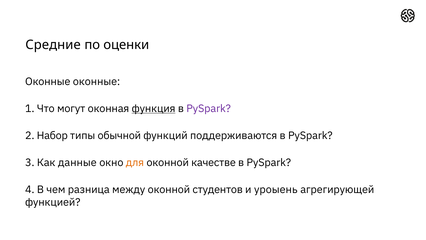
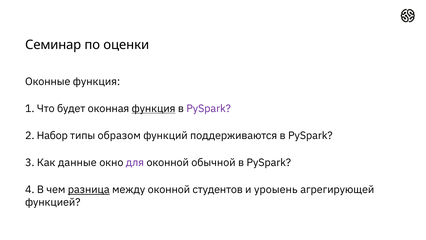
Средние: Средние -> Семинар (53, 45)
Оконные оконные: оконные -> функция (97, 81)
могут: могут -> будет (71, 108)
обычной: обычной -> образом (119, 135)
для colour: orange -> purple (135, 162)
качестве: качестве -> обычной (213, 162)
разница underline: none -> present (89, 189)
